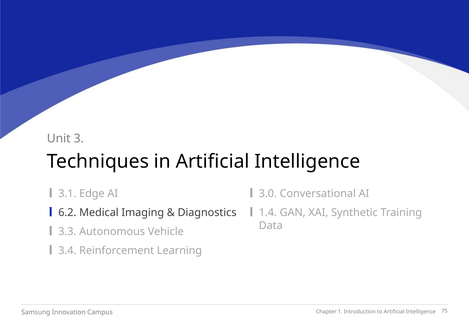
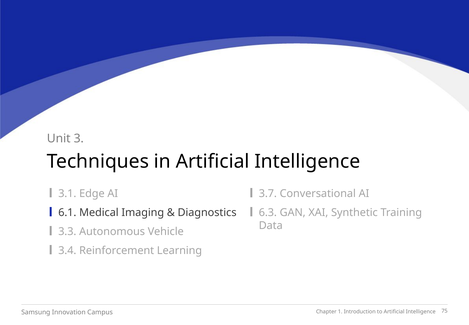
3.0: 3.0 -> 3.7 (268, 193)
6.2: 6.2 -> 6.1 (67, 212)
1.4: 1.4 -> 6.3 (268, 212)
